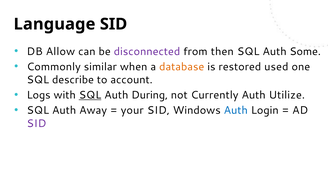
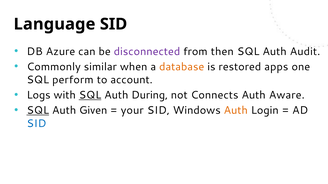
Allow: Allow -> Azure (61, 52)
Some: Some -> Audit (305, 52)
used: used -> apps (276, 67)
describe: describe -> perform (73, 80)
Currently: Currently -> Connects (215, 95)
Utilize: Utilize -> Aware (287, 95)
SQL underline: none -> present (38, 111)
Away: Away -> Given (93, 111)
Auth colour: blue -> orange (236, 111)
SID colour: purple -> blue (36, 124)
